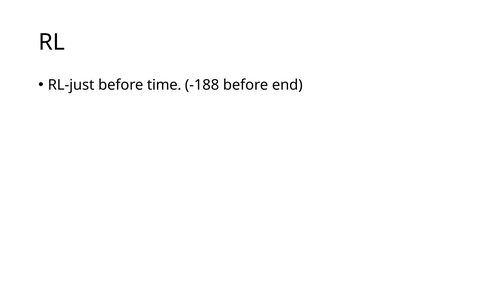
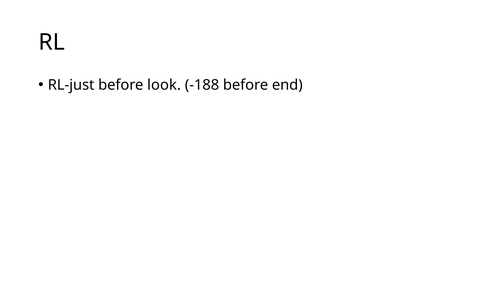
time: time -> look (164, 85)
